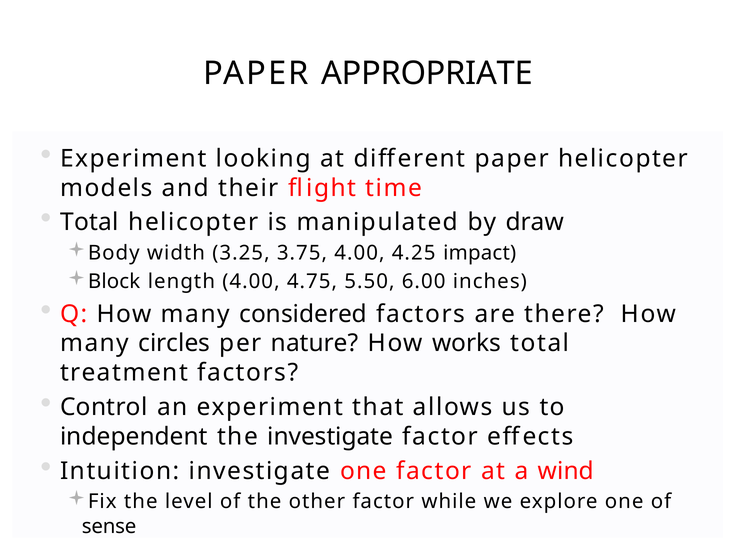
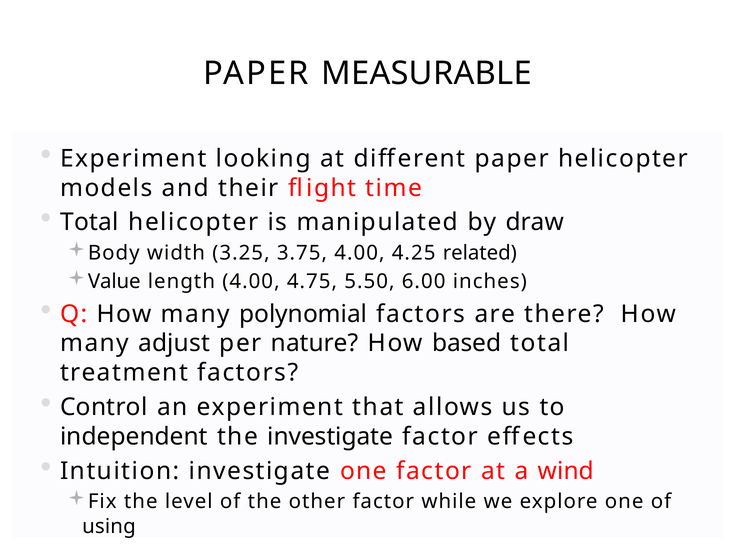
APPROPRIATE: APPROPRIATE -> MEASURABLE (427, 73)
impact: impact -> related (480, 253)
Block: Block -> Value (114, 282)
considered: considered -> polynomial (303, 314)
circles: circles -> adjust (174, 343)
works: works -> based (467, 343)
sense: sense -> using (109, 526)
